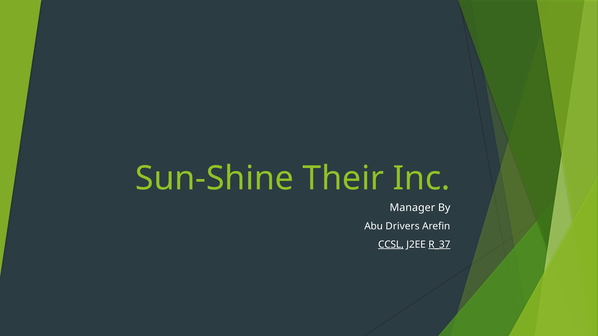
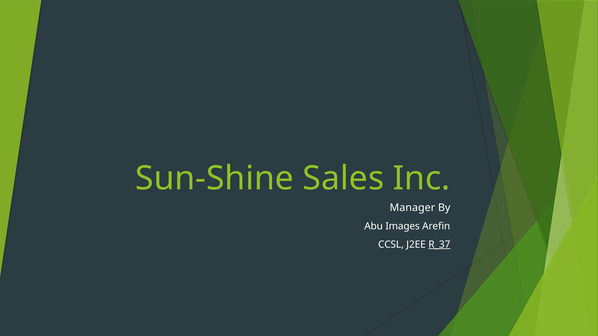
Their: Their -> Sales (343, 179)
Drivers: Drivers -> Images (403, 227)
CCSL underline: present -> none (391, 245)
